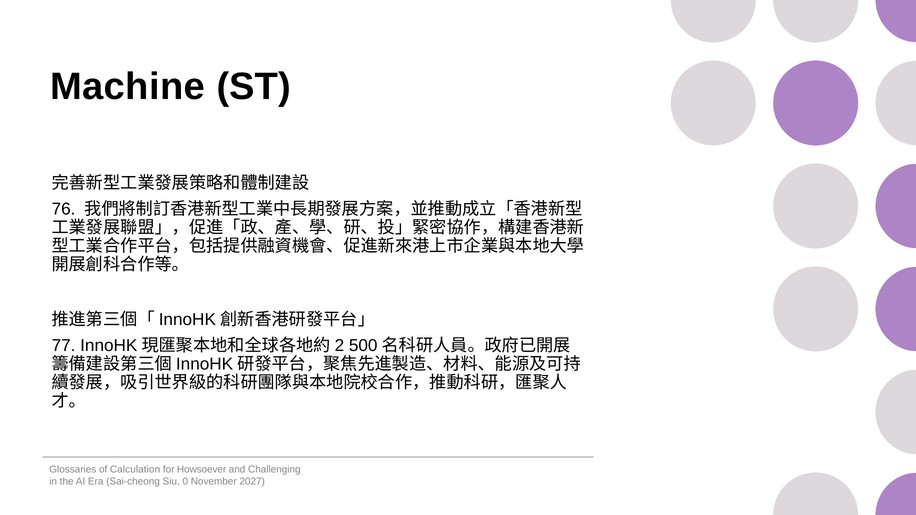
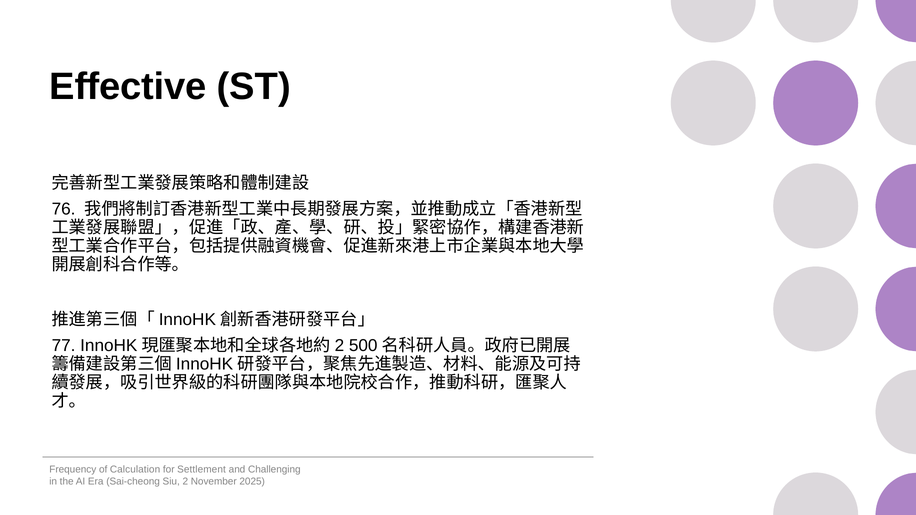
Machine: Machine -> Effective (128, 87)
Glossaries: Glossaries -> Frequency (73, 470)
Howsoever: Howsoever -> Settlement (201, 470)
0: 0 -> 2 (185, 482)
2027: 2027 -> 2025 (252, 482)
